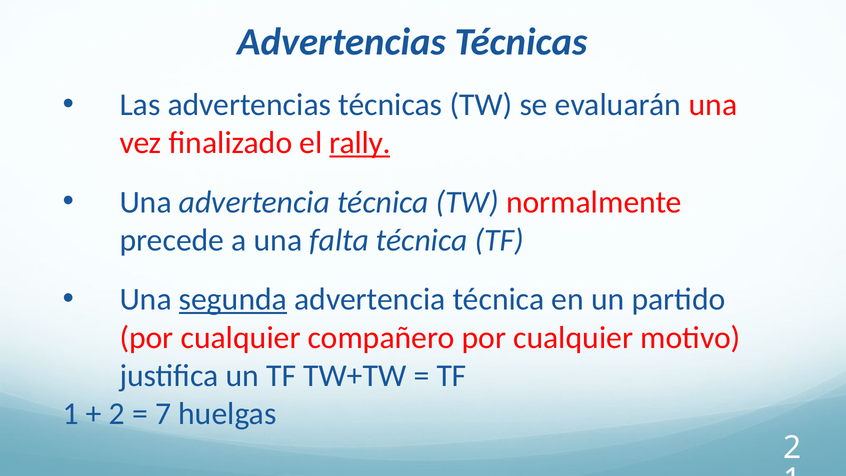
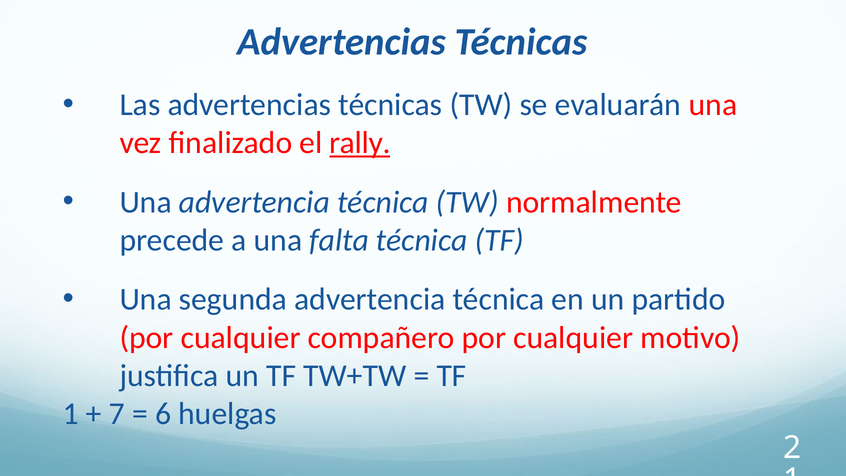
segunda underline: present -> none (233, 299)
2: 2 -> 7 (117, 414)
7: 7 -> 6 (163, 414)
